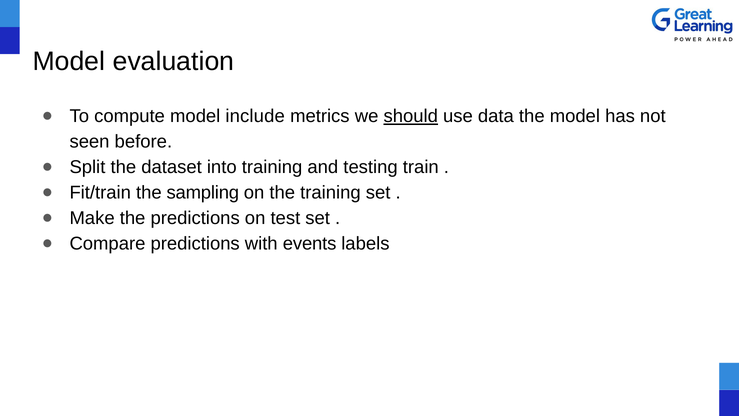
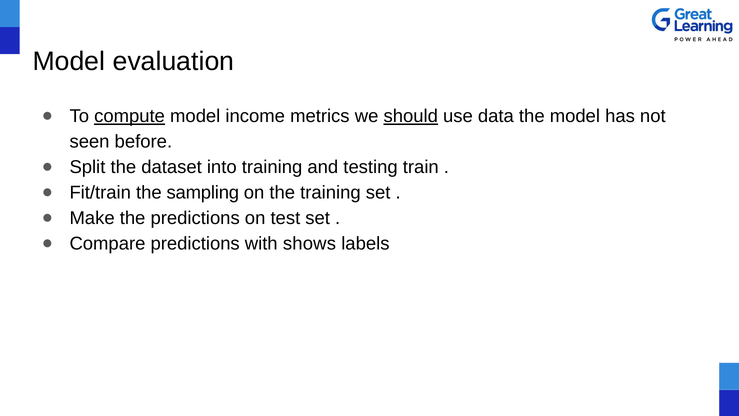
compute underline: none -> present (130, 116)
include: include -> income (255, 116)
events: events -> shows (309, 244)
